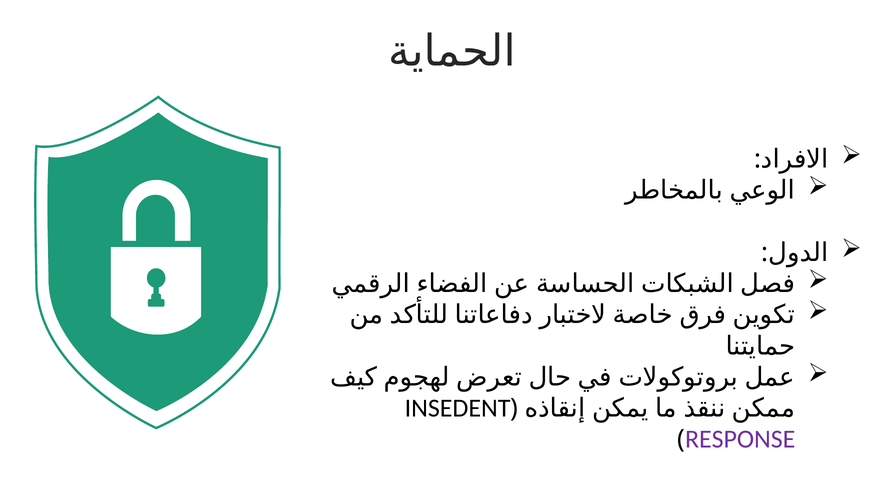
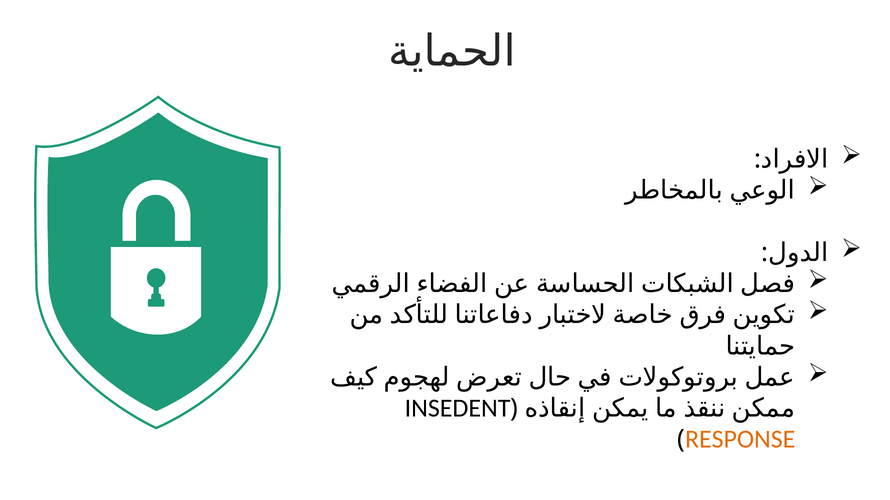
RESPONSE colour: purple -> orange (740, 440)
